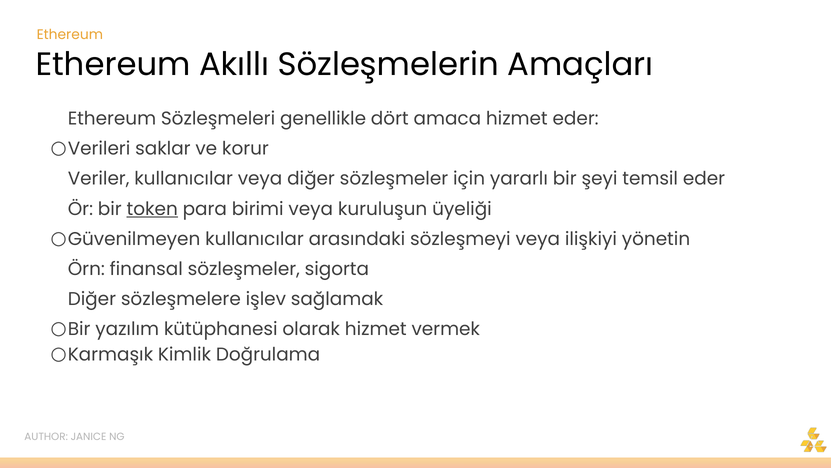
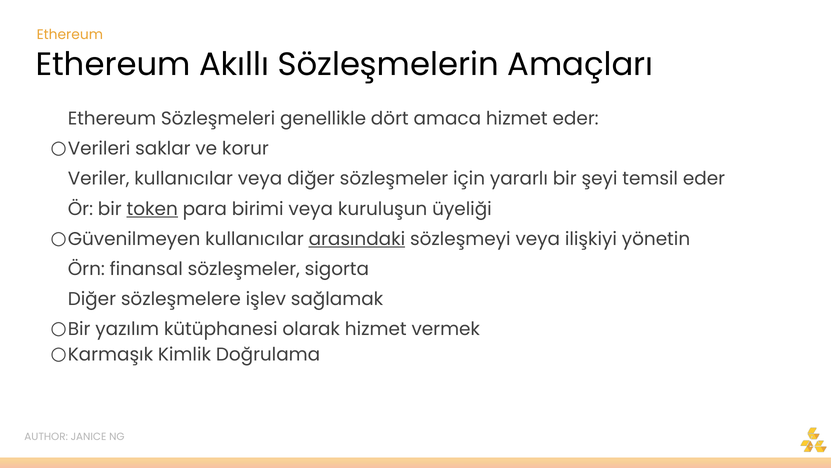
arasındaki underline: none -> present (357, 239)
